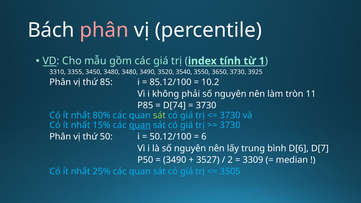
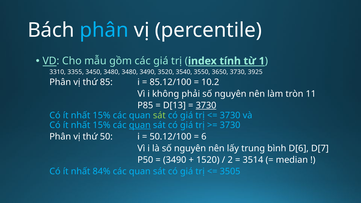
phân colour: pink -> light blue (104, 30)
D[74: D[74 -> D[13 (174, 106)
3730 underline: none -> present (206, 106)
80%: 80% -> 15% (102, 115)
3527: 3527 -> 1520 (208, 160)
3309: 3309 -> 3514 (253, 160)
25%: 25% -> 84% (102, 172)
